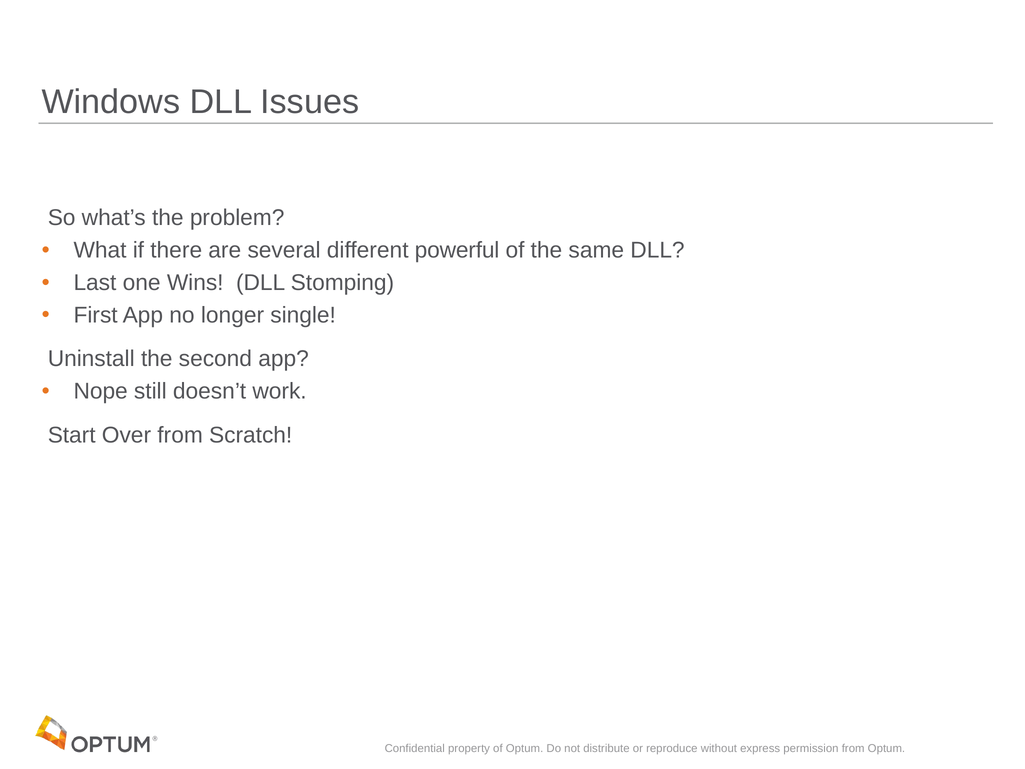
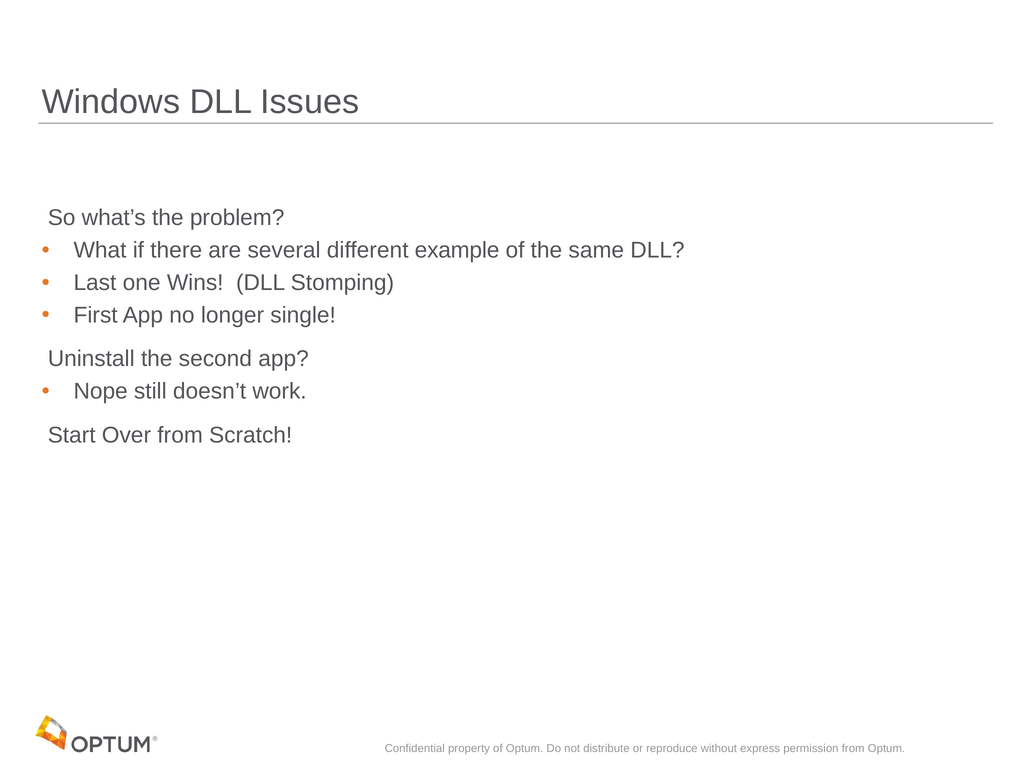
powerful: powerful -> example (457, 250)
